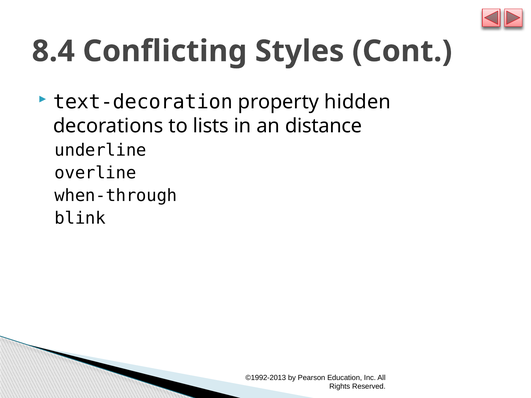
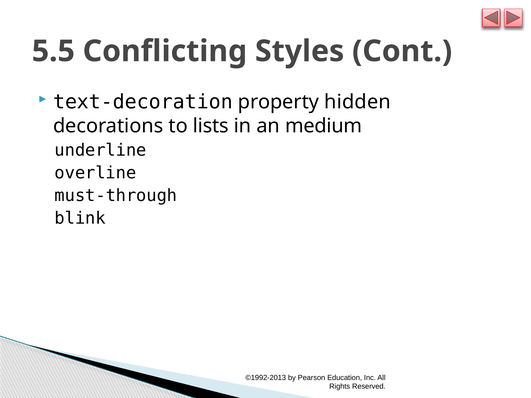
8.4: 8.4 -> 5.5 (53, 51)
distance: distance -> medium (324, 126)
when-through: when-through -> must-through (116, 196)
